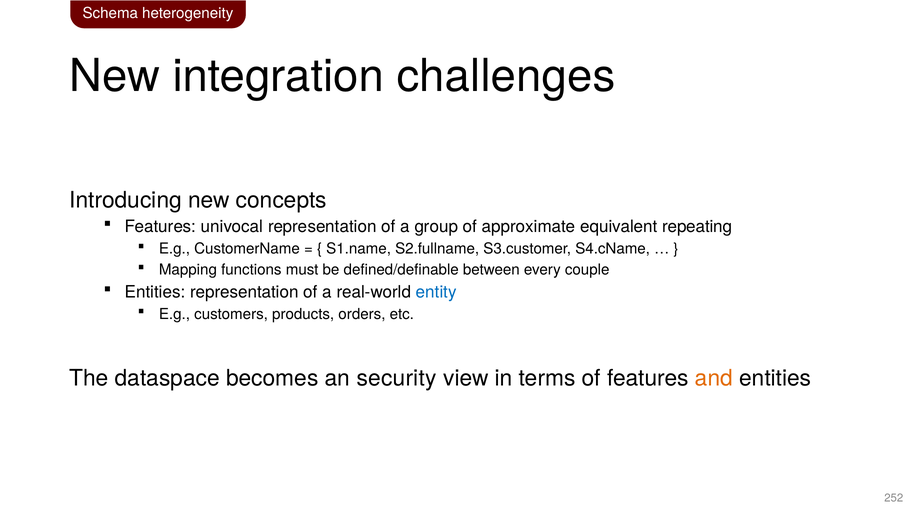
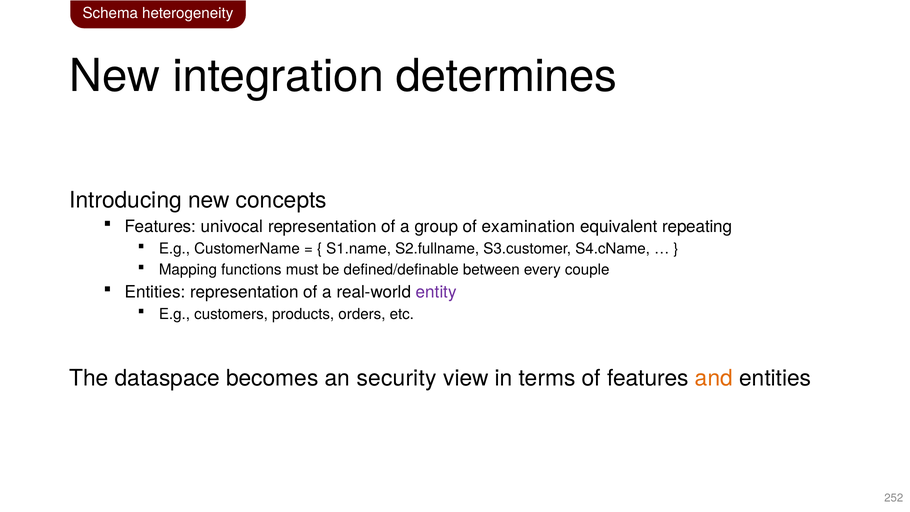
challenges: challenges -> determines (506, 76)
approximate: approximate -> examination (528, 227)
entity colour: blue -> purple (436, 292)
